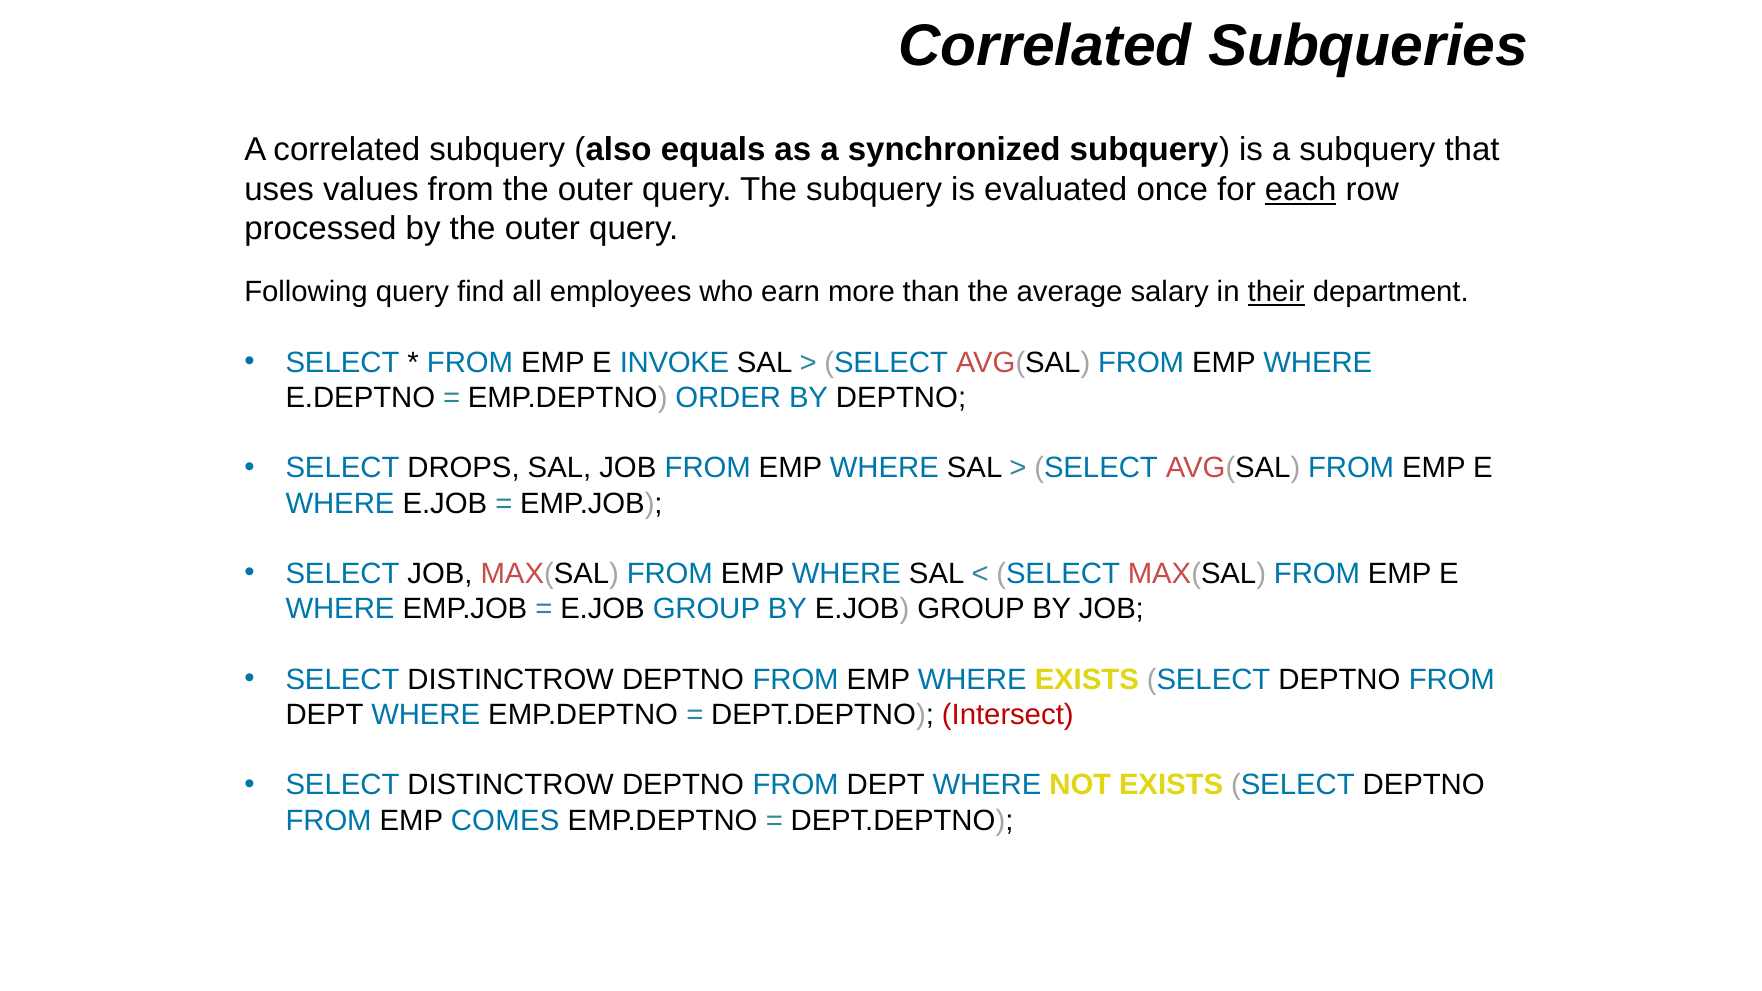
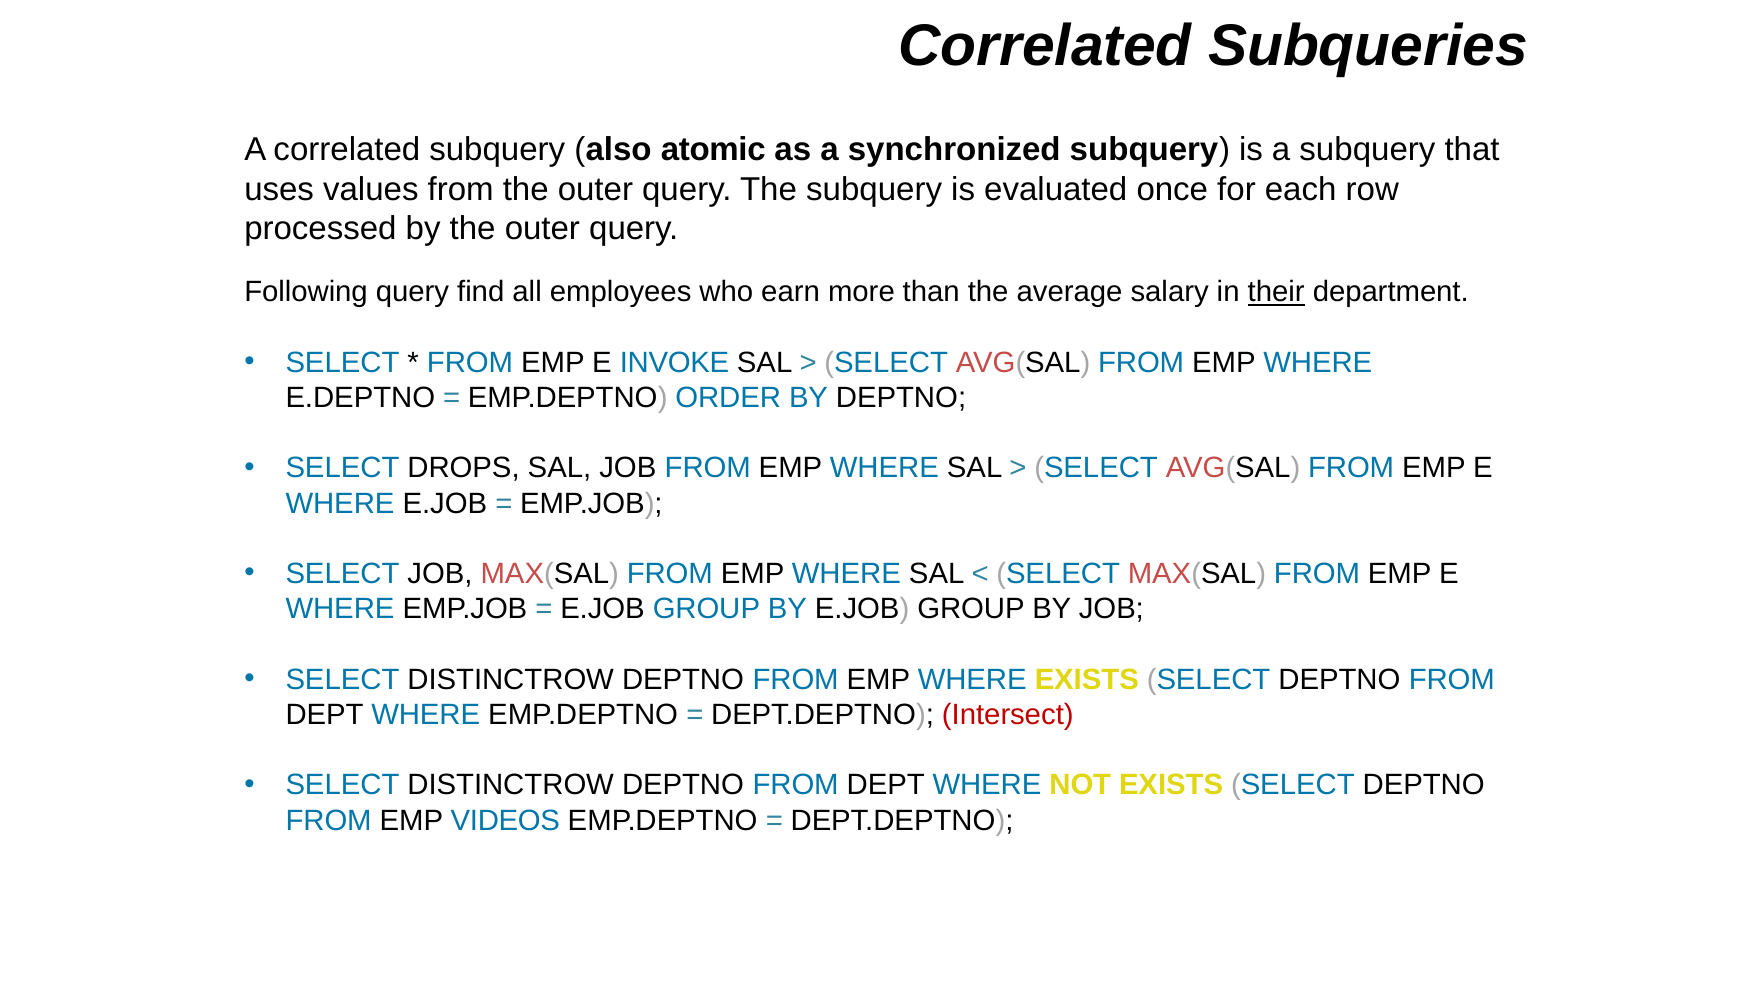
equals: equals -> atomic (713, 150)
each underline: present -> none (1301, 189)
COMES: COMES -> VIDEOS (505, 821)
